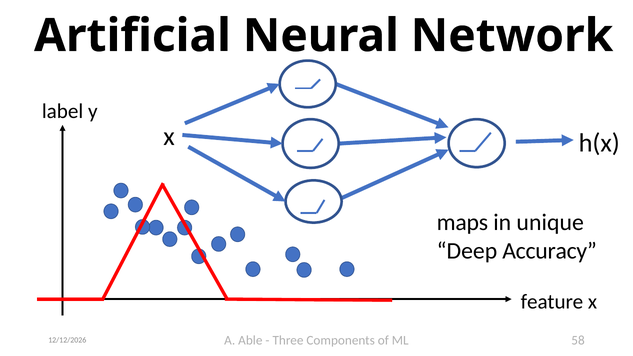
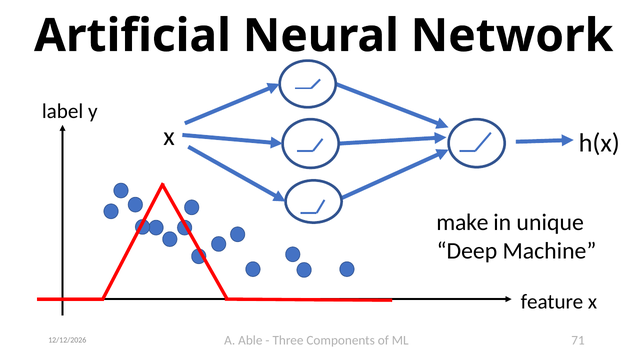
maps: maps -> make (462, 223)
Accuracy: Accuracy -> Machine (549, 251)
58: 58 -> 71 (578, 340)
